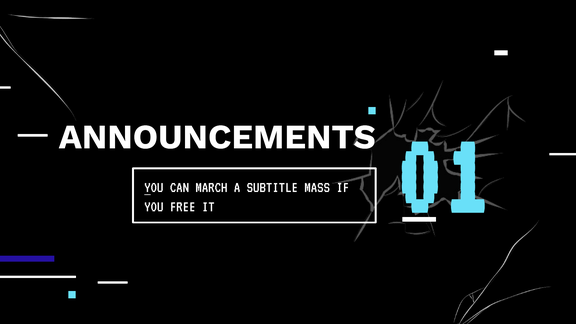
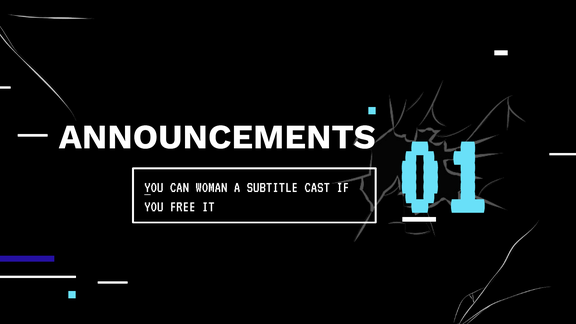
MARCH: MARCH -> WOMAN (211, 187)
MASS: MASS -> CAST (317, 187)
